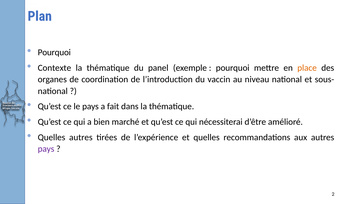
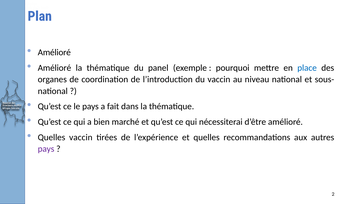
Pourquoi: Pourquoi -> Amélioré (54, 52)
Contexte: Contexte -> Amélioré (54, 68)
place colour: orange -> blue (307, 68)
Quelles autres: autres -> vaccin (81, 137)
